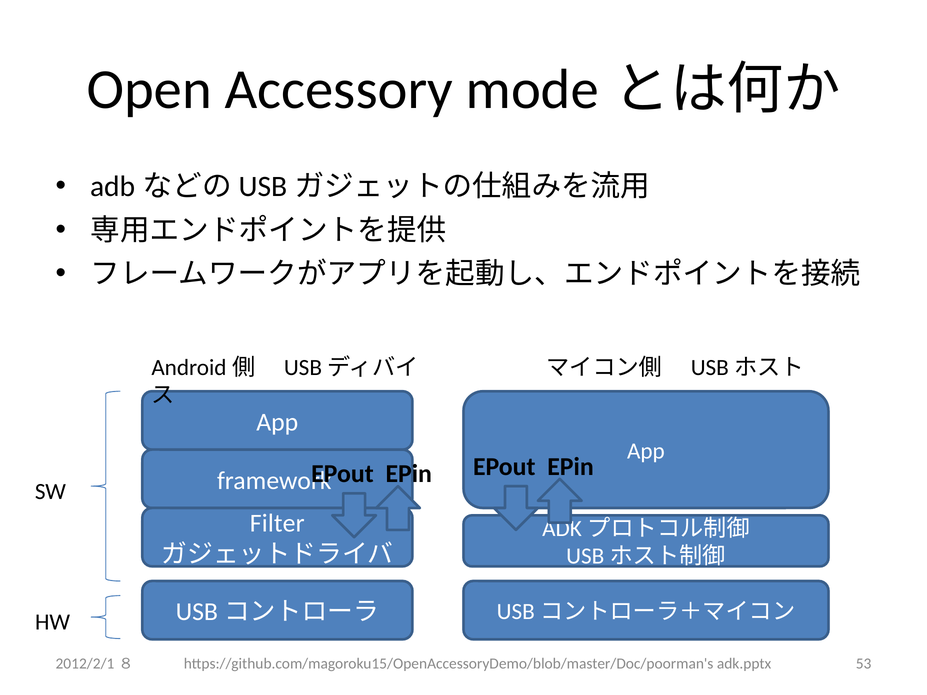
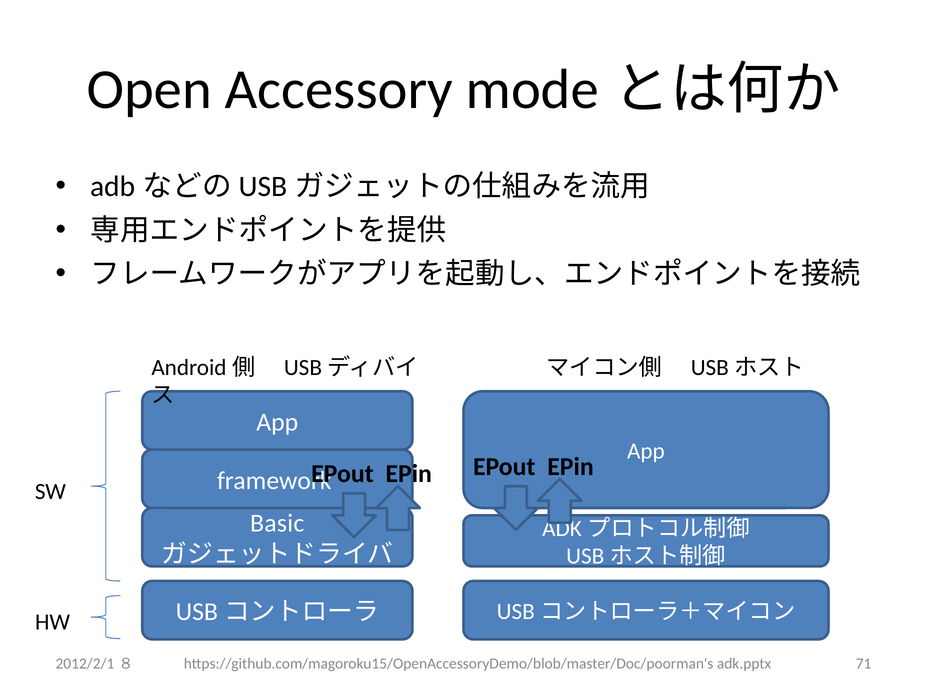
Filter: Filter -> Basic (277, 524)
53: 53 -> 71 (864, 664)
